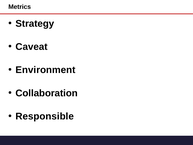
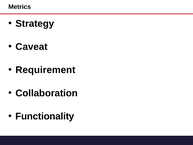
Environment: Environment -> Requirement (46, 70)
Responsible: Responsible -> Functionality (45, 116)
